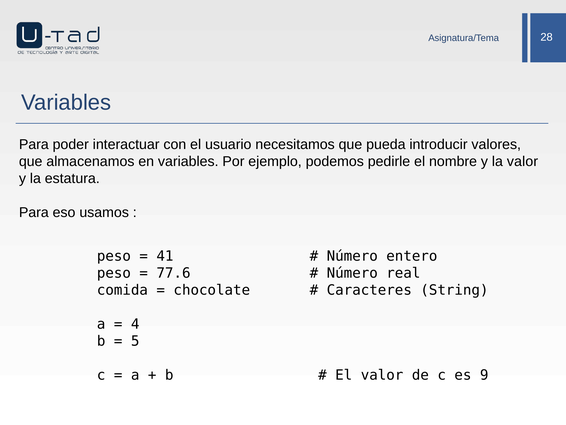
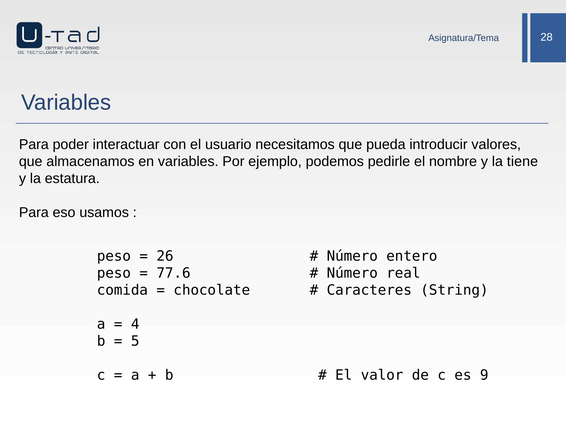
la valor: valor -> tiene (522, 161)
41: 41 -> 26 (165, 256)
